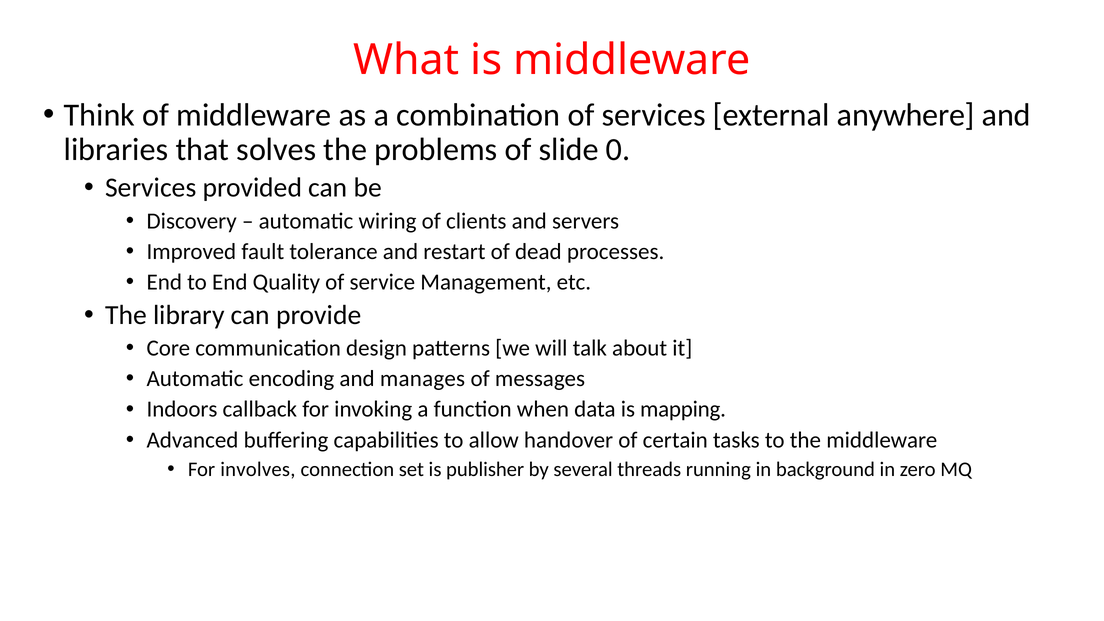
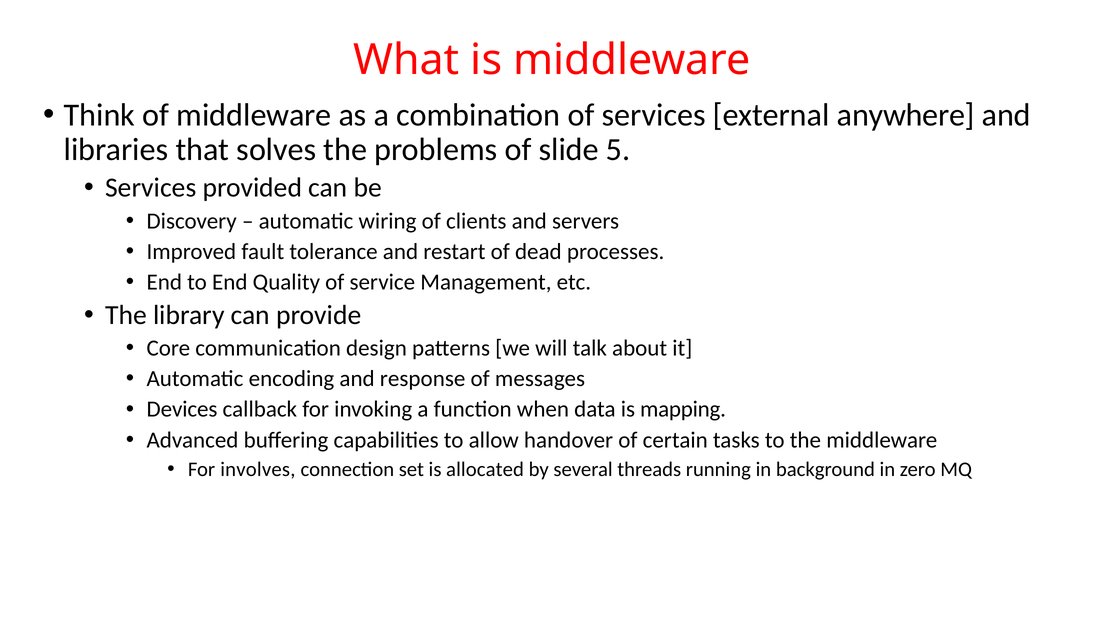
0: 0 -> 5 (618, 150)
manages: manages -> response (423, 379)
Indoors: Indoors -> Devices (182, 409)
publisher: publisher -> allocated (485, 469)
